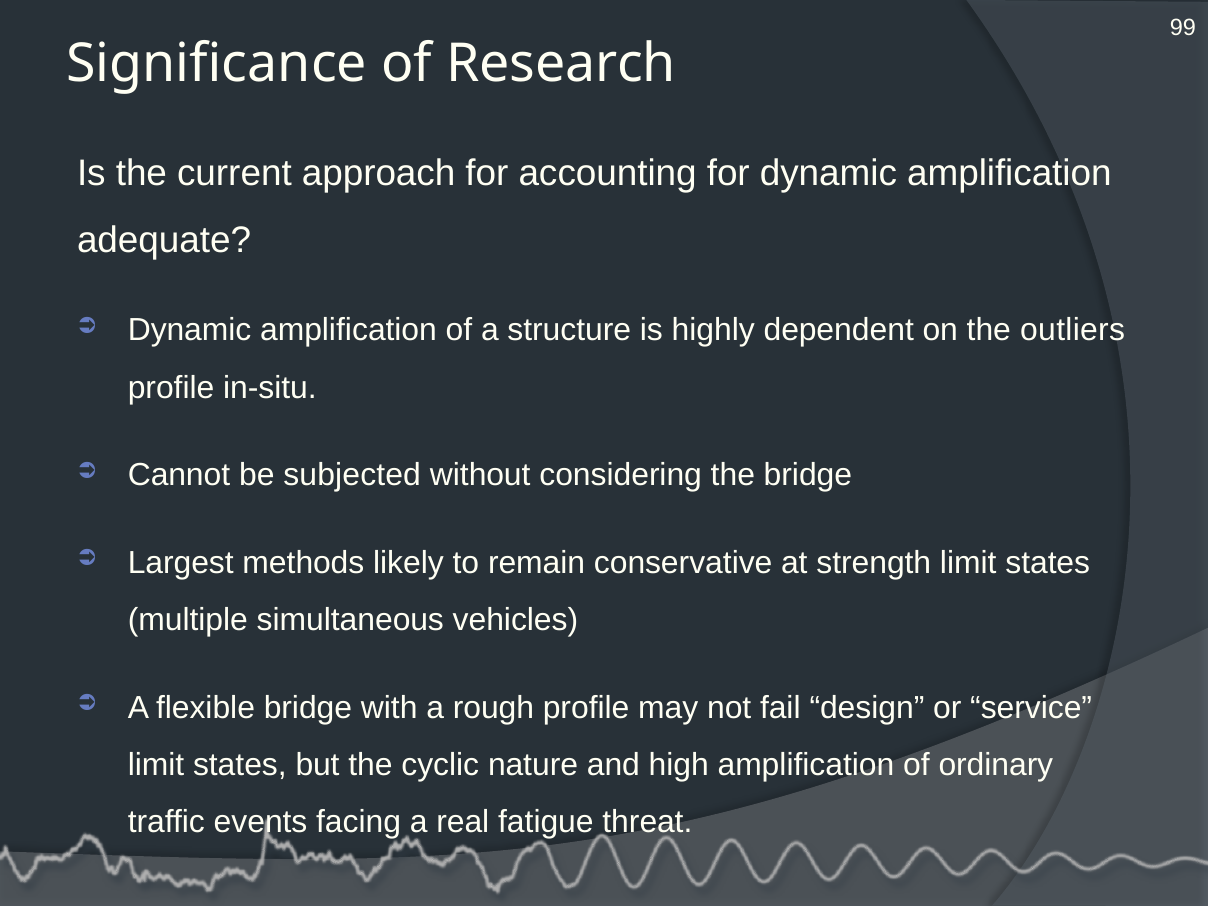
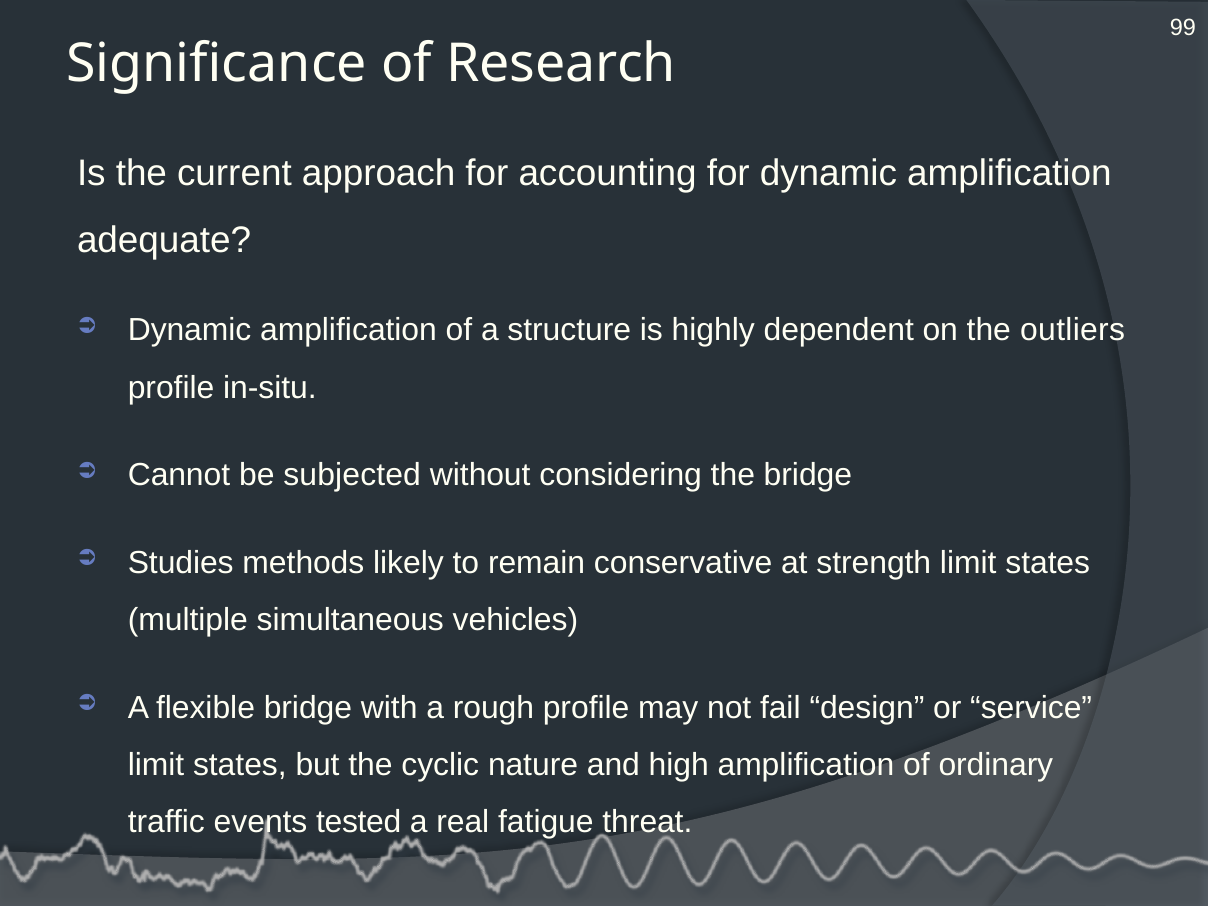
Largest: Largest -> Studies (181, 563)
facing: facing -> tested (359, 822)
